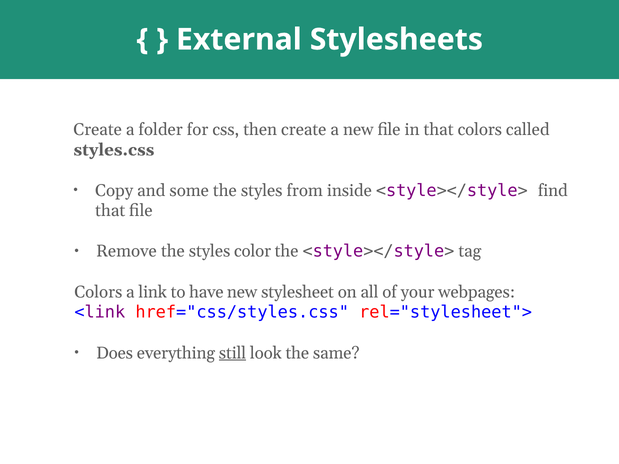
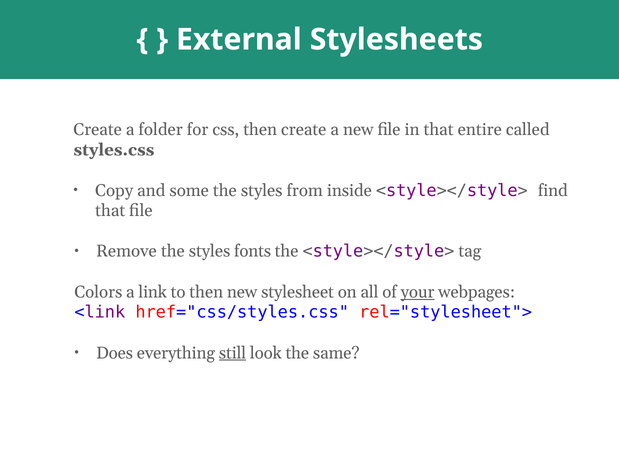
that colors: colors -> entire (480, 130)
color: color -> fonts (253, 252)
to have: have -> then (206, 292)
your underline: none -> present (418, 292)
